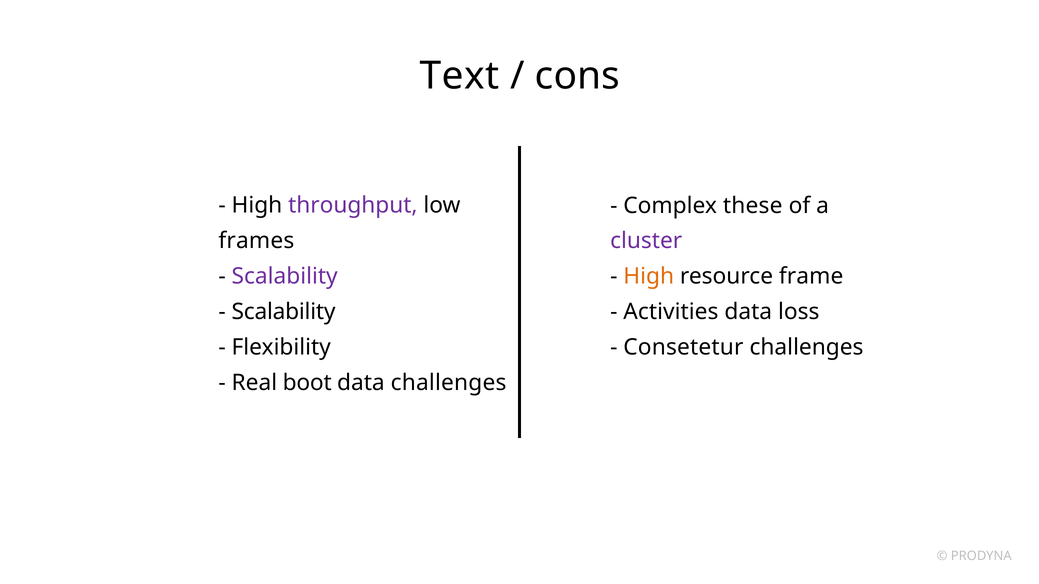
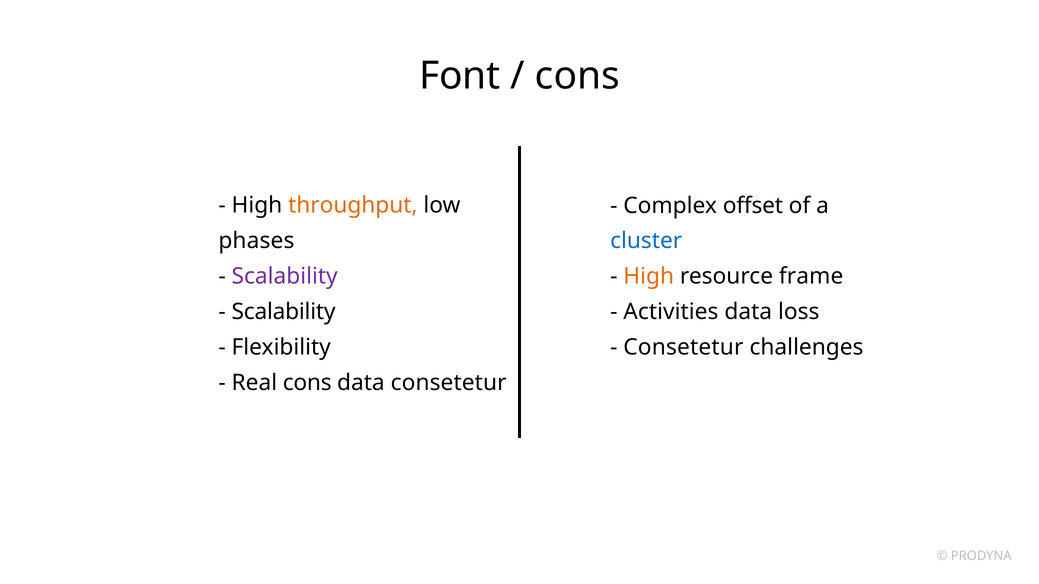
Text: Text -> Font (460, 76)
throughput colour: purple -> orange (353, 206)
these: these -> offset (753, 206)
frames: frames -> phases (256, 241)
cluster colour: purple -> blue (646, 241)
Real boot: boot -> cons (307, 383)
data challenges: challenges -> consetetur (449, 383)
